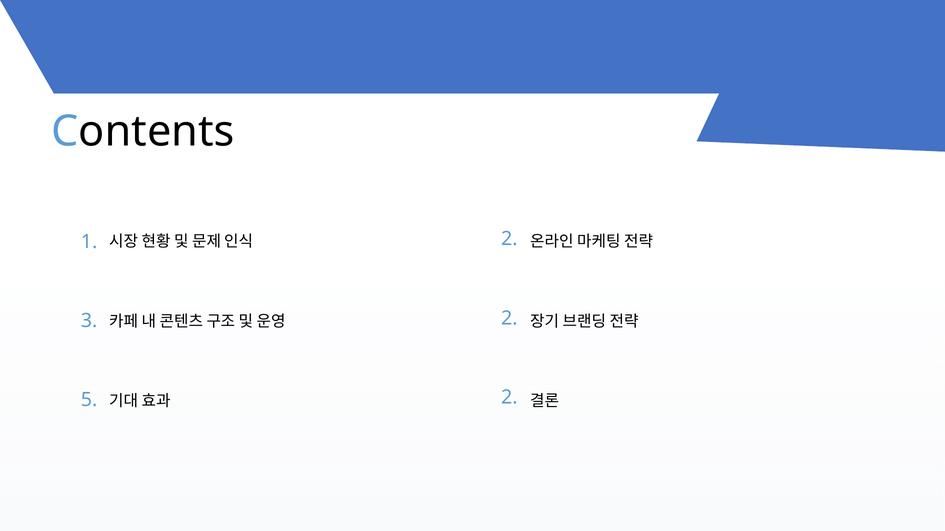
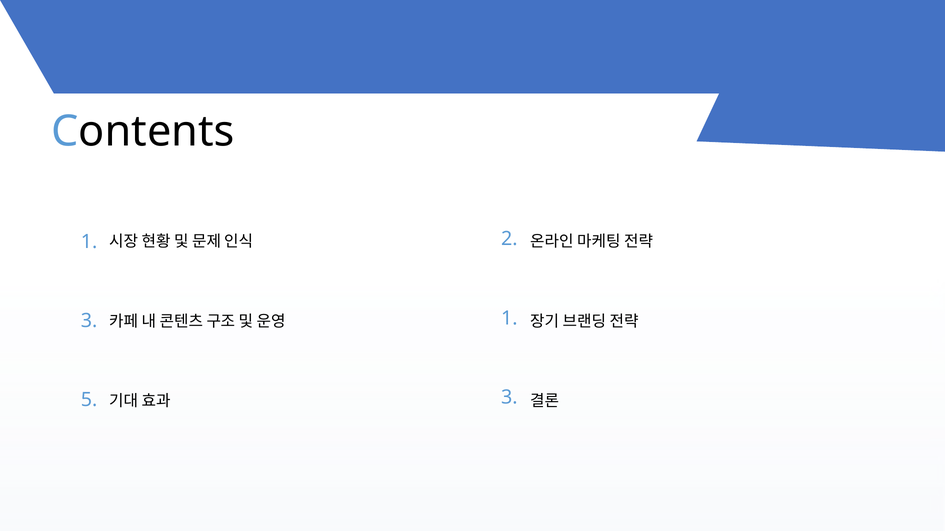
3 2: 2 -> 1 (509, 318)
5 2: 2 -> 3 (509, 398)
